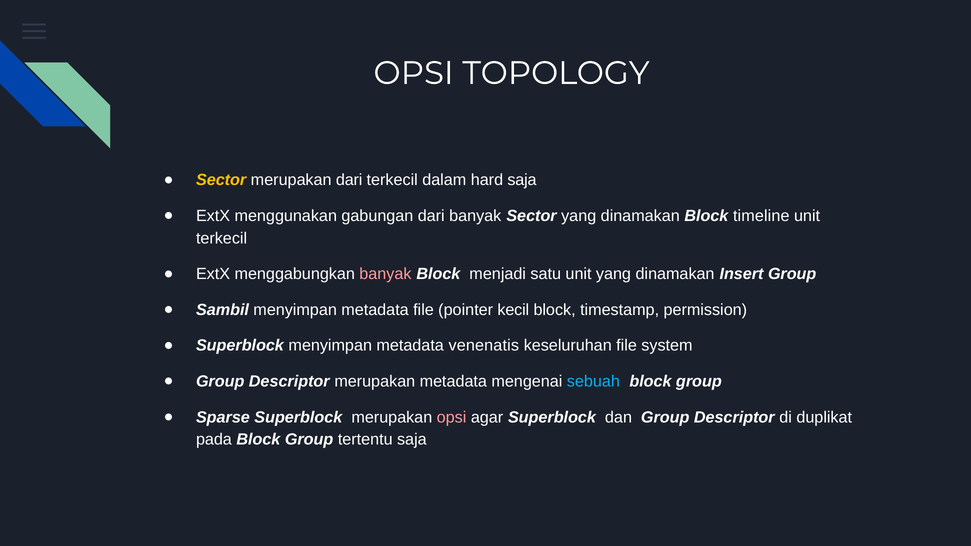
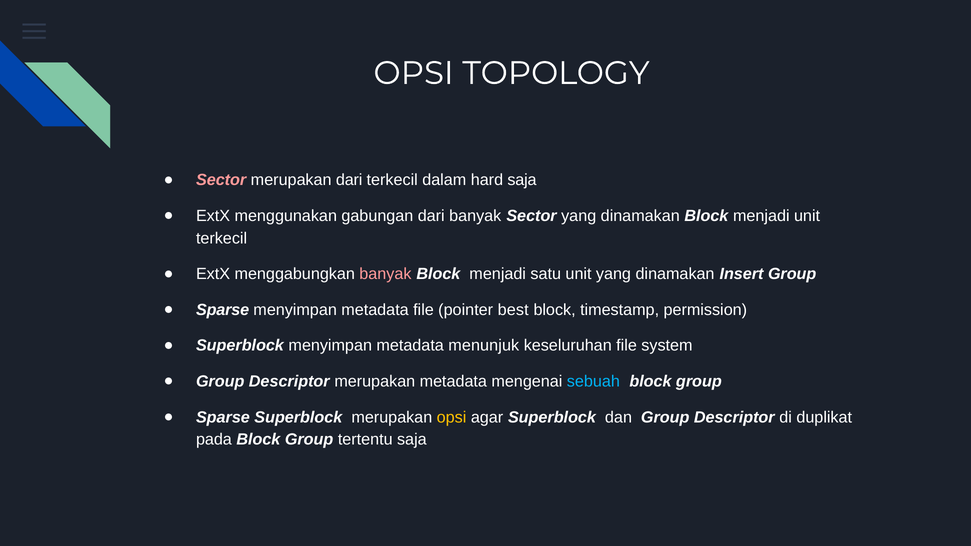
Sector colour: yellow -> pink (221, 180)
dinamakan Block timeline: timeline -> menjadi (761, 216)
Sambil: Sambil -> Sparse (223, 310)
kecil: kecil -> best (513, 310)
venenatis: venenatis -> menunjuk (484, 346)
opsi colour: pink -> yellow (452, 417)
